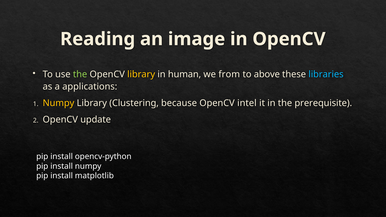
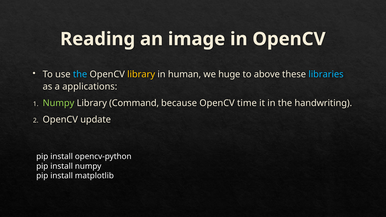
the colour: light green -> light blue (80, 74)
from: from -> huge (229, 74)
Numpy colour: yellow -> light green (59, 103)
Clustering: Clustering -> Command (134, 103)
intel: intel -> time (247, 103)
prerequisite: prerequisite -> handwriting (323, 103)
